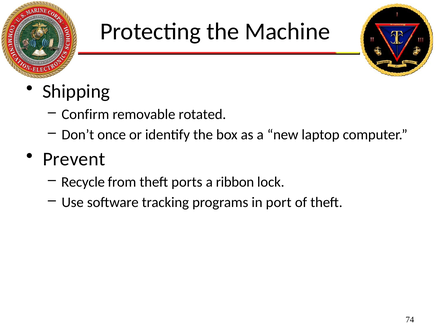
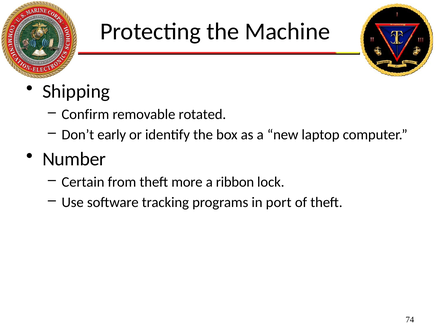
once: once -> early (112, 135)
Prevent: Prevent -> Number (74, 159)
Recycle: Recycle -> Certain (83, 182)
ports: ports -> more (187, 182)
